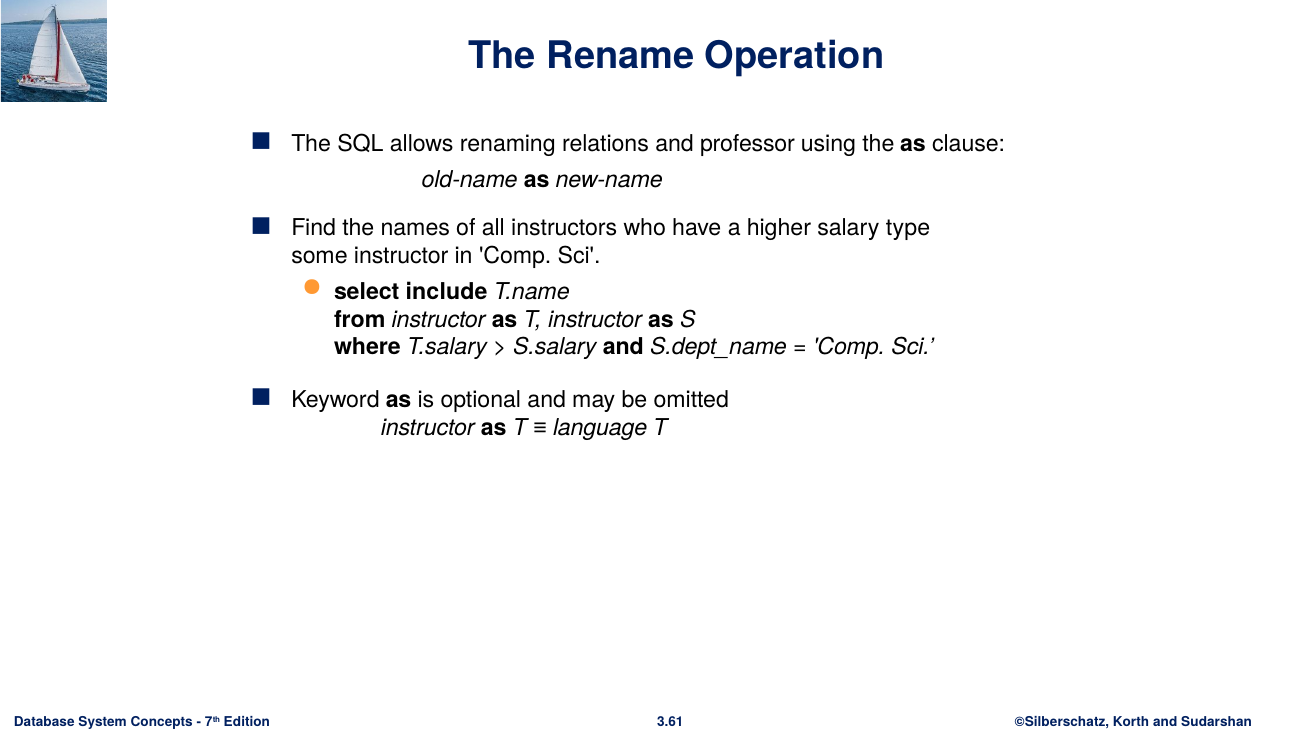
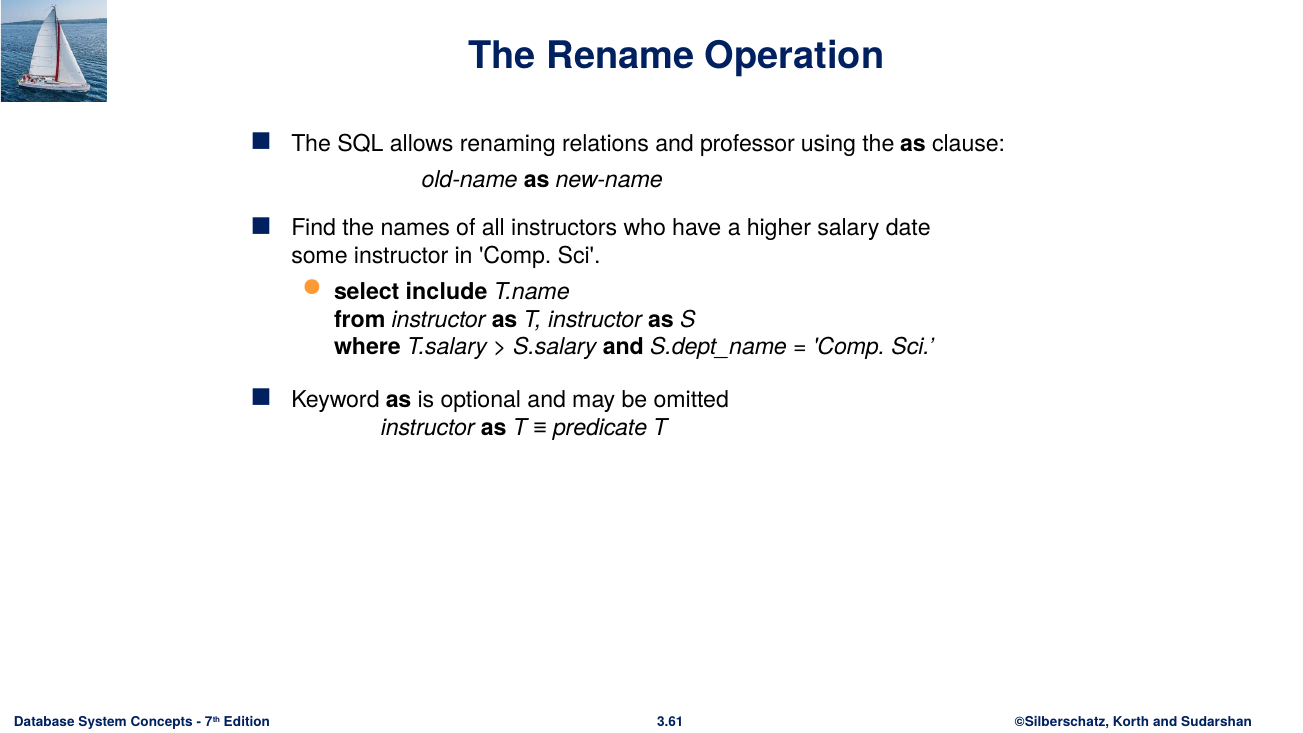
type: type -> date (908, 228)
language: language -> predicate (600, 427)
